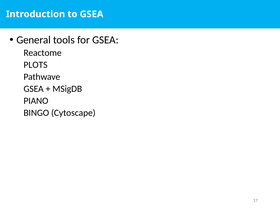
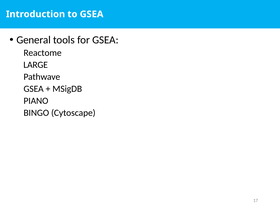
PLOTS: PLOTS -> LARGE (36, 65)
